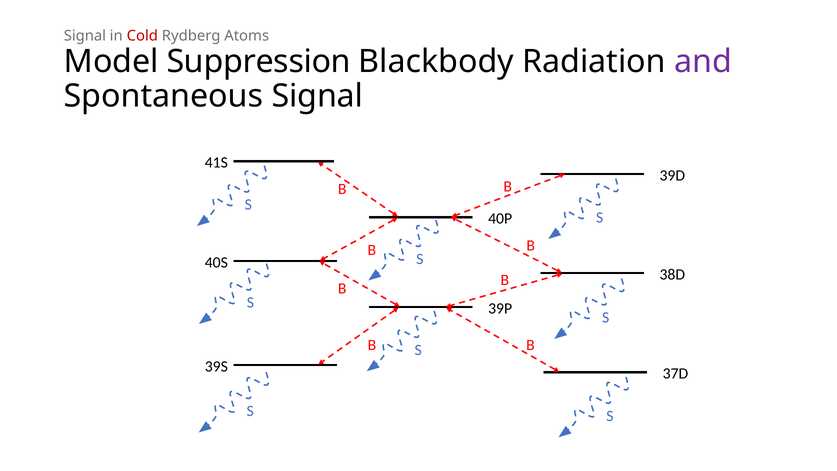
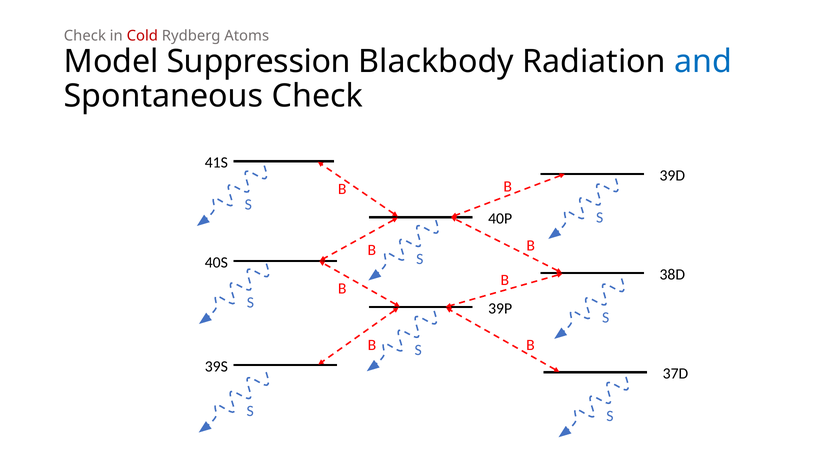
Signal: Signal -> Check (85, 36)
and colour: purple -> blue (703, 61)
Spontaneous Signal: Signal -> Check (317, 96)
